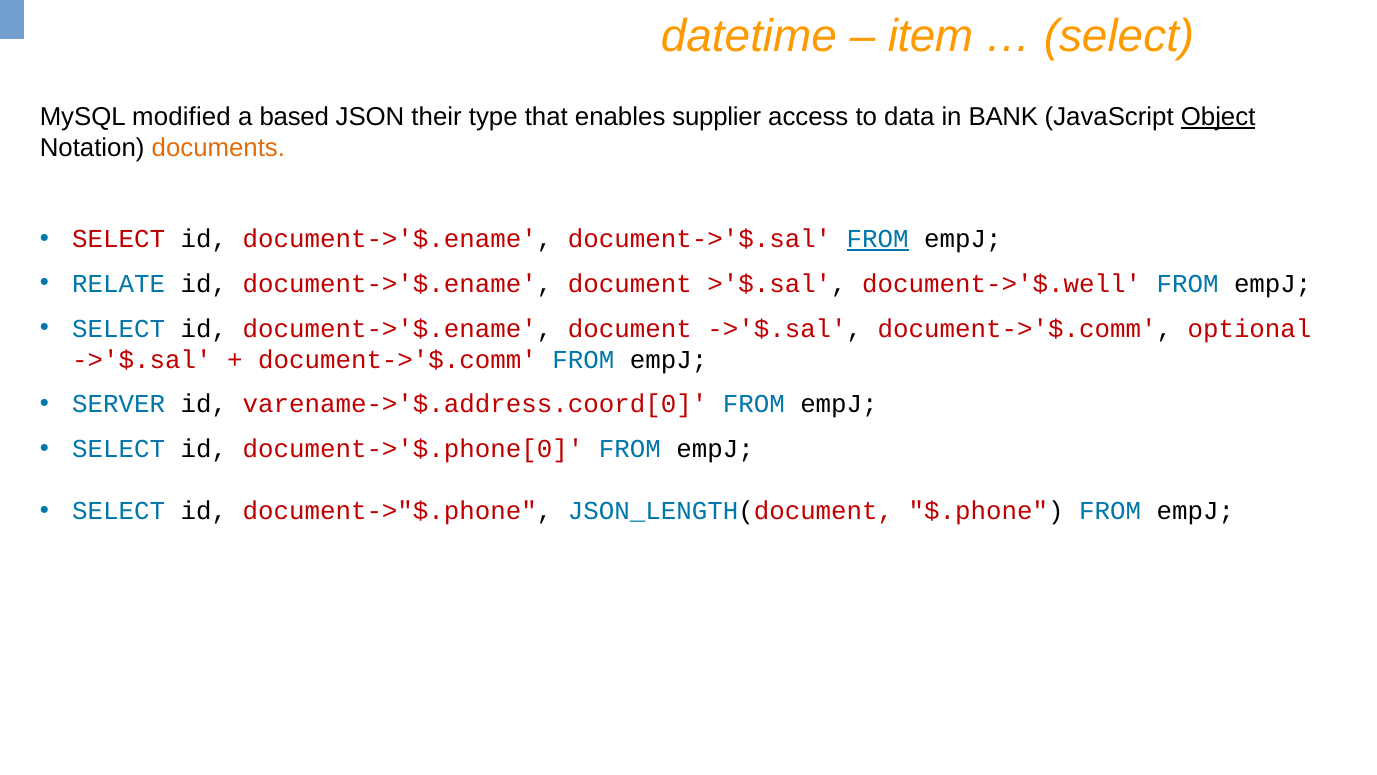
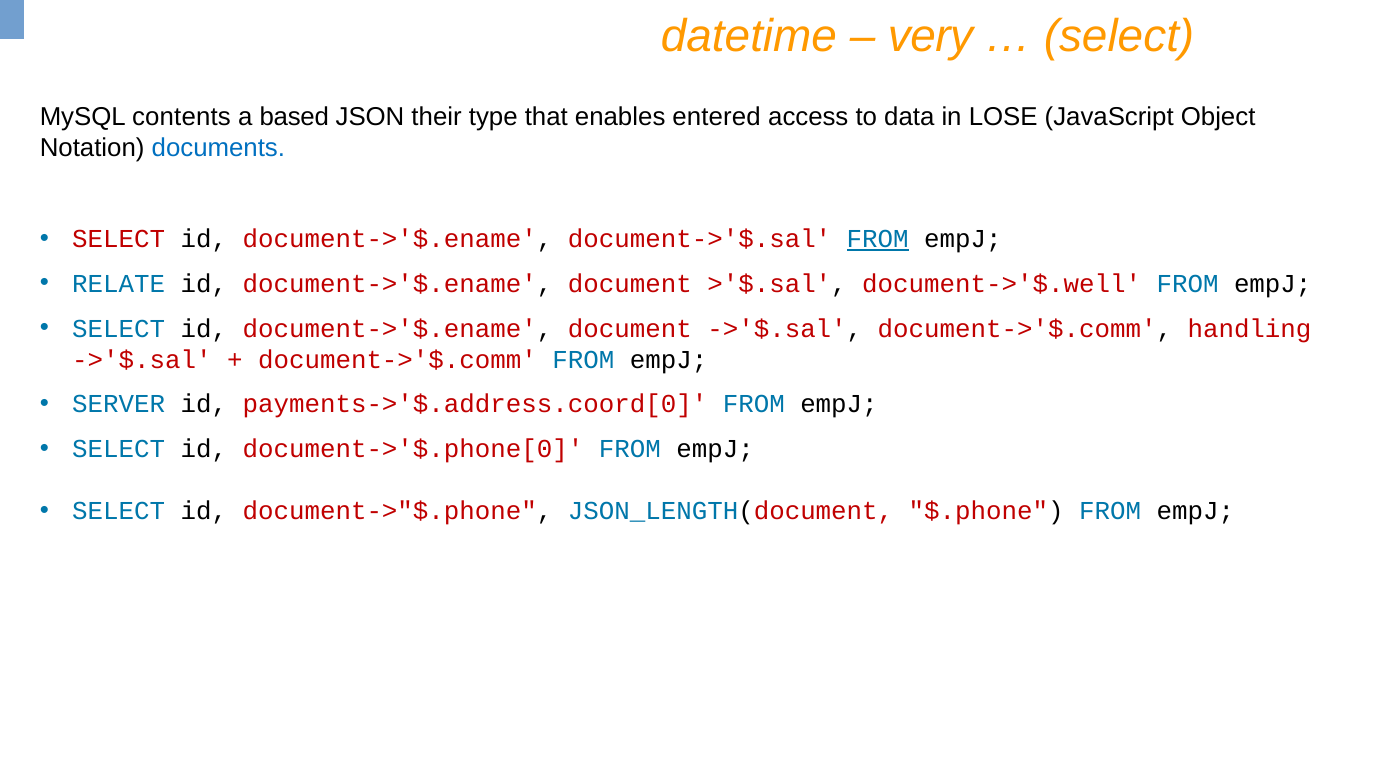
item: item -> very (930, 36)
modified: modified -> contents (181, 117)
supplier: supplier -> entered (717, 117)
BANK: BANK -> LOSE (1003, 117)
Object underline: present -> none (1218, 117)
documents colour: orange -> blue (218, 148)
optional: optional -> handling (1249, 328)
varename->'$.address.coord[0: varename->'$.address.coord[0 -> payments->'$.address.coord[0 (475, 404)
